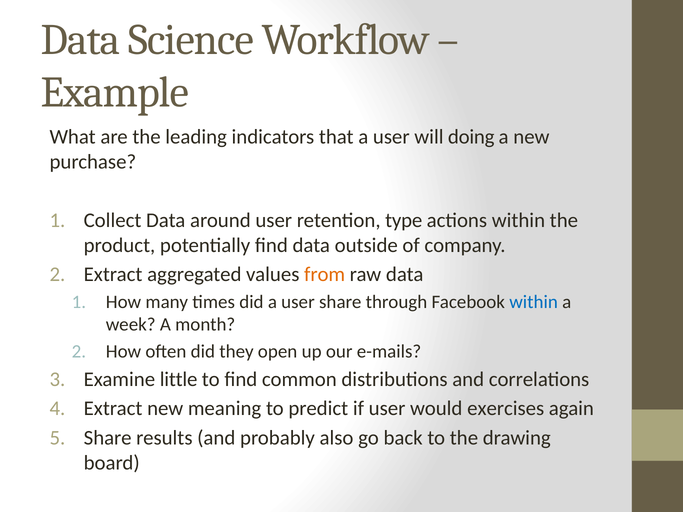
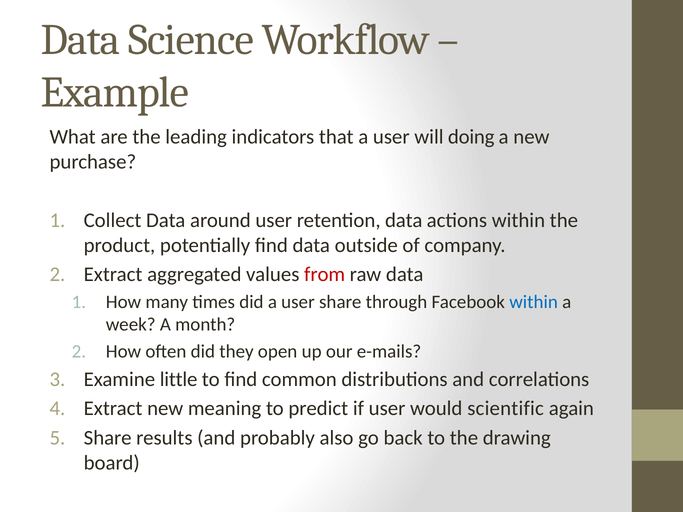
retention type: type -> data (404, 220)
from colour: orange -> red (325, 274)
exercises: exercises -> scientific (506, 409)
